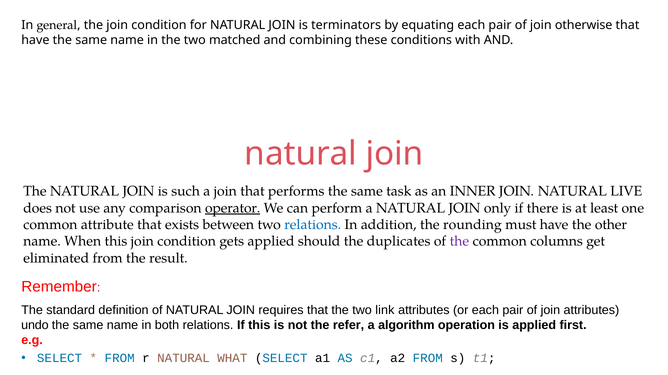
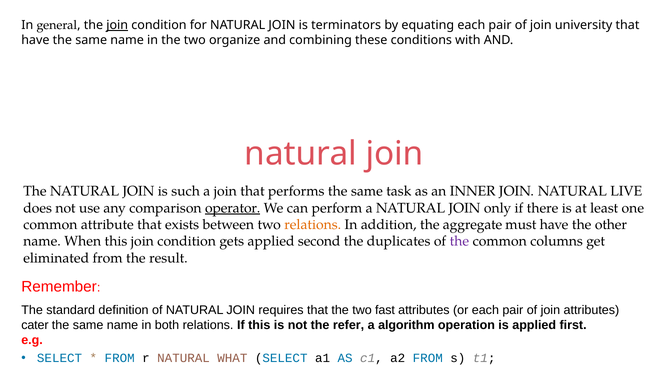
join underline: none -> present (117, 25)
otherwise: otherwise -> university (584, 25)
matched: matched -> organize (235, 40)
relations colour: blue -> orange (313, 225)
rounding: rounding -> aggregate (473, 225)
should: should -> second (319, 242)
link: link -> fast (385, 311)
undo: undo -> cater (35, 326)
